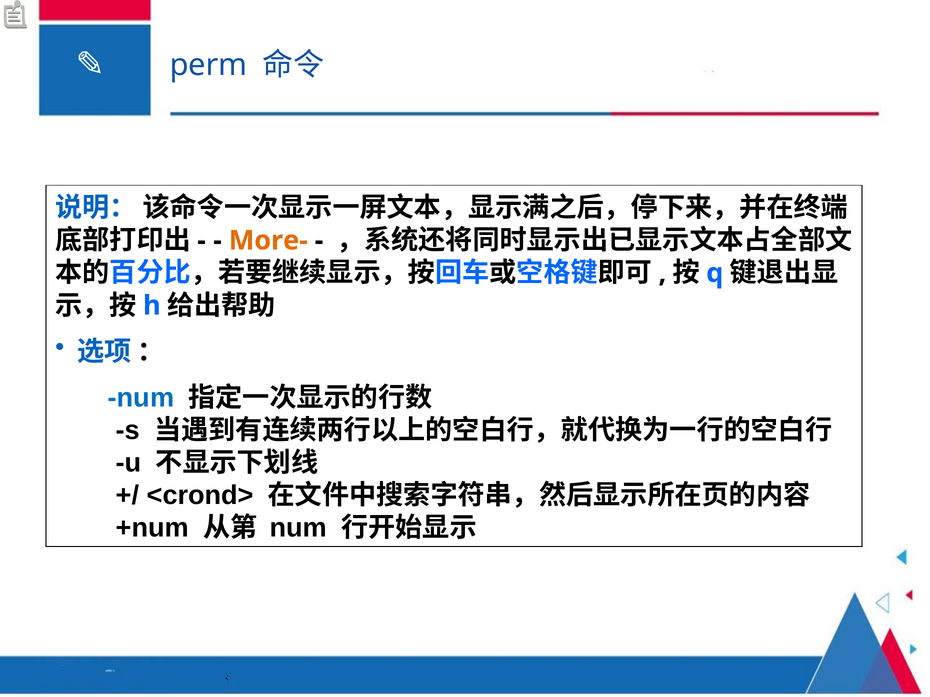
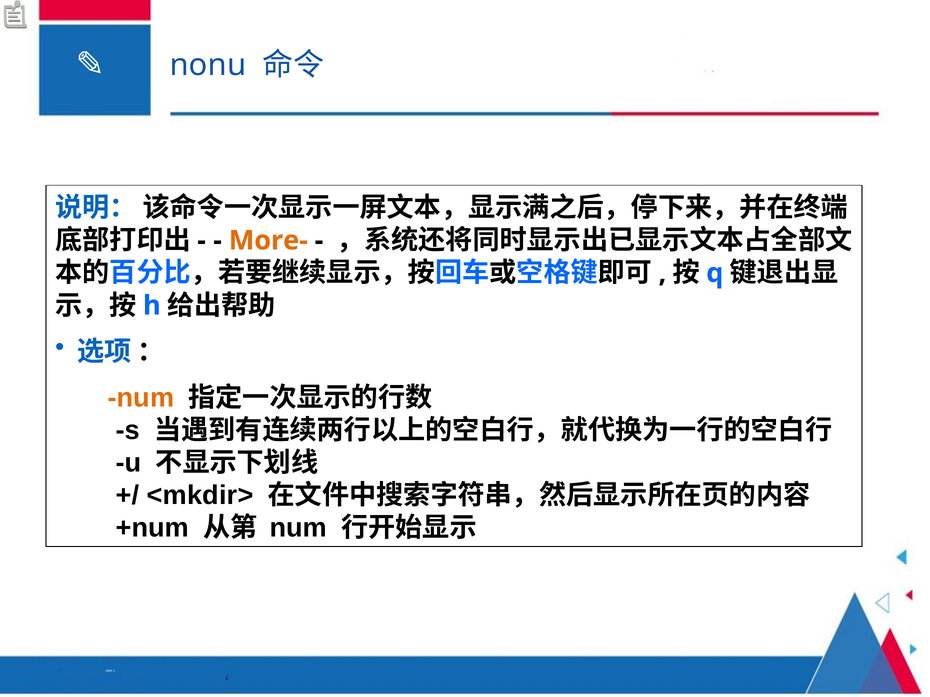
perm: perm -> nonu (208, 65)
num colour: blue -> orange (141, 398)
<crond>: <crond> -> <mkdir> (200, 496)
